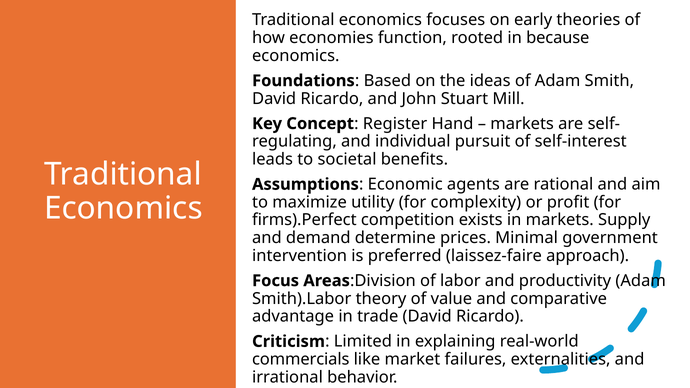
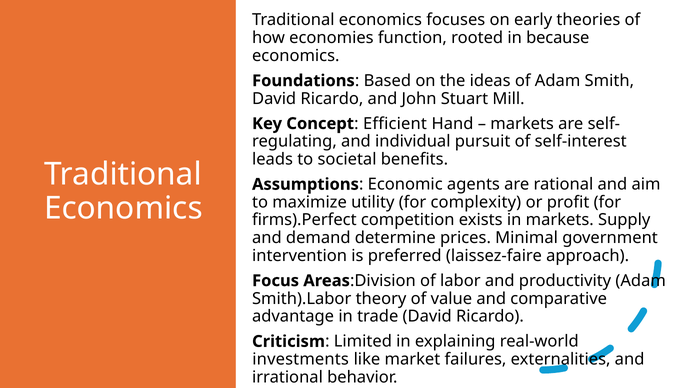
Register: Register -> Efficient (395, 124)
commercials: commercials -> investments (301, 359)
